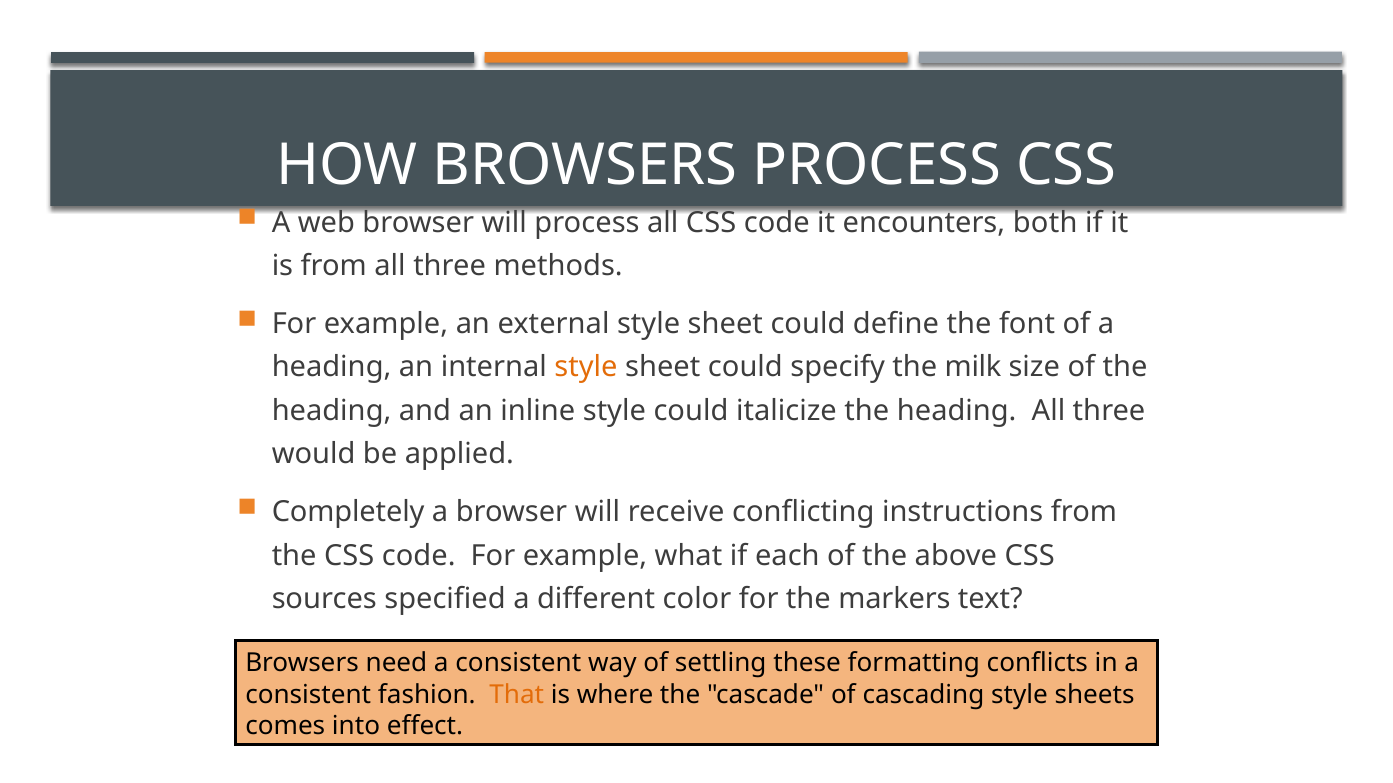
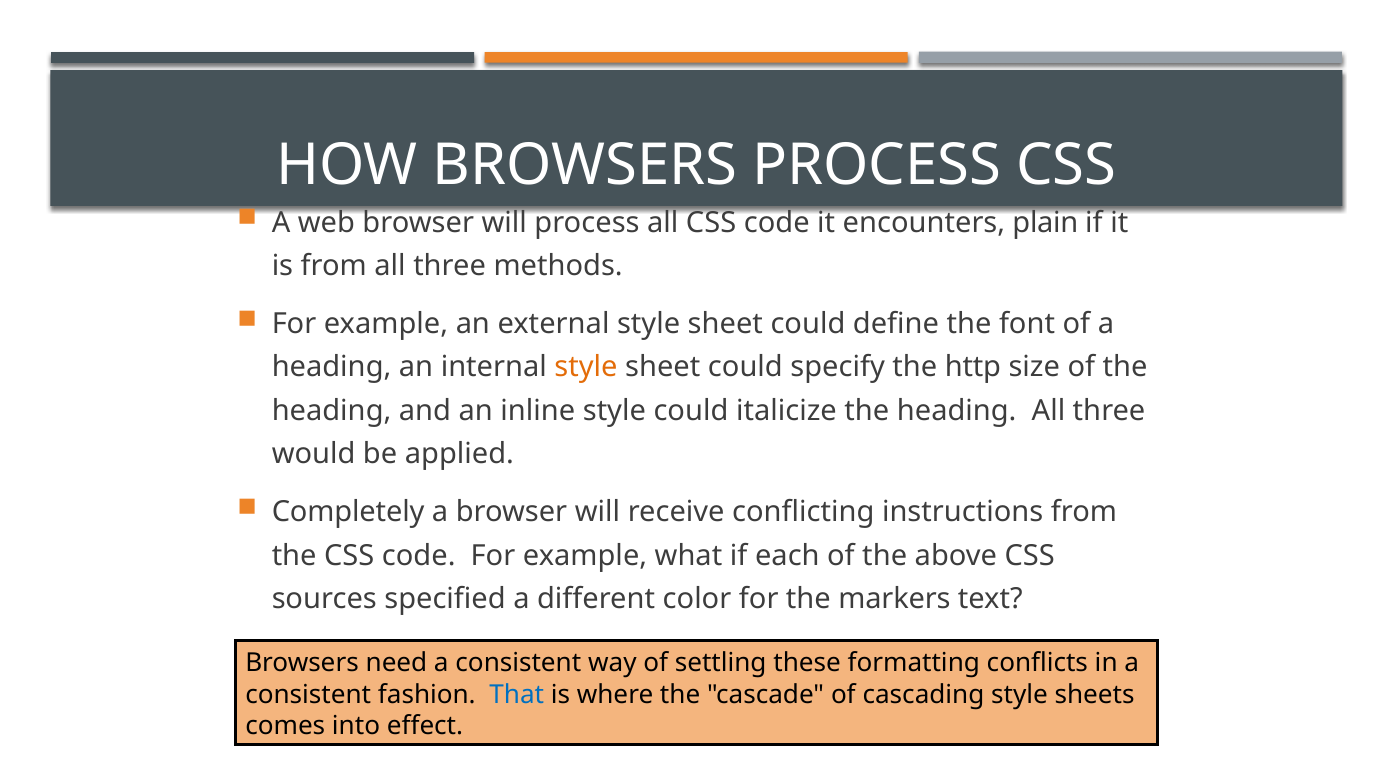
both: both -> plain (1045, 223)
milk: milk -> http (973, 368)
That colour: orange -> blue (517, 695)
